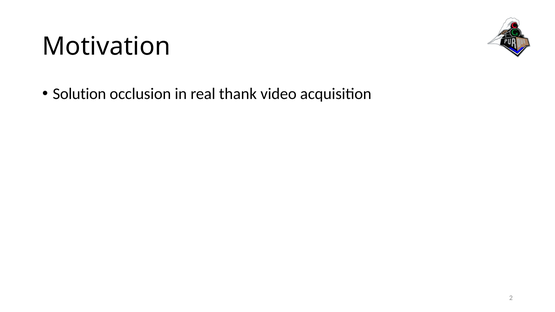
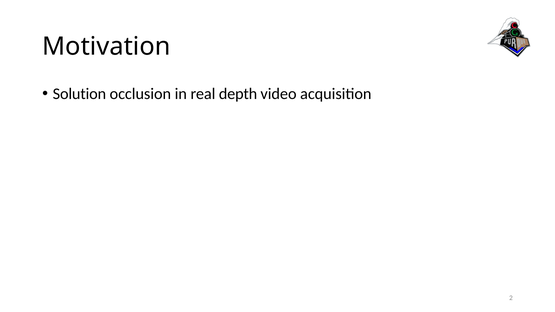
thank: thank -> depth (238, 94)
